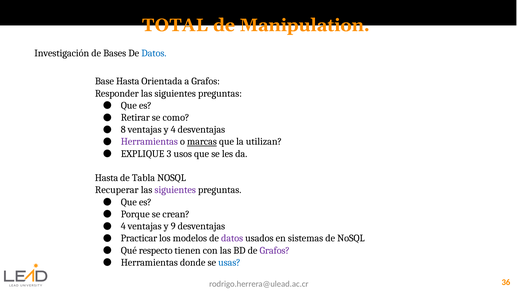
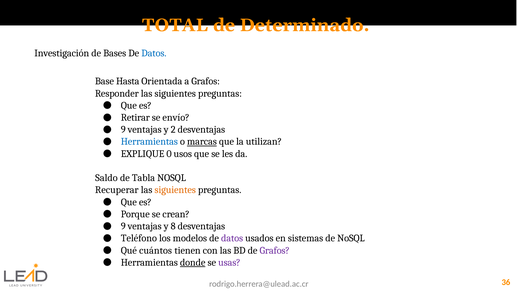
Manipulation: Manipulation -> Determinado (305, 25)
como: como -> envío (176, 117)
8: 8 -> 9 (123, 130)
y 4: 4 -> 2 (173, 130)
Herramientas colour: purple -> blue (149, 142)
3: 3 -> 0 (169, 154)
Hasta: Hasta -> Saldo (106, 178)
siguientes colour: purple -> orange (175, 190)
4: 4 -> 9 (123, 226)
9: 9 -> 8 (173, 226)
Practicar: Practicar -> Teléfono (139, 238)
respecto: respecto -> cuántos (156, 250)
donde underline: none -> present (193, 262)
usas colour: blue -> purple (229, 262)
